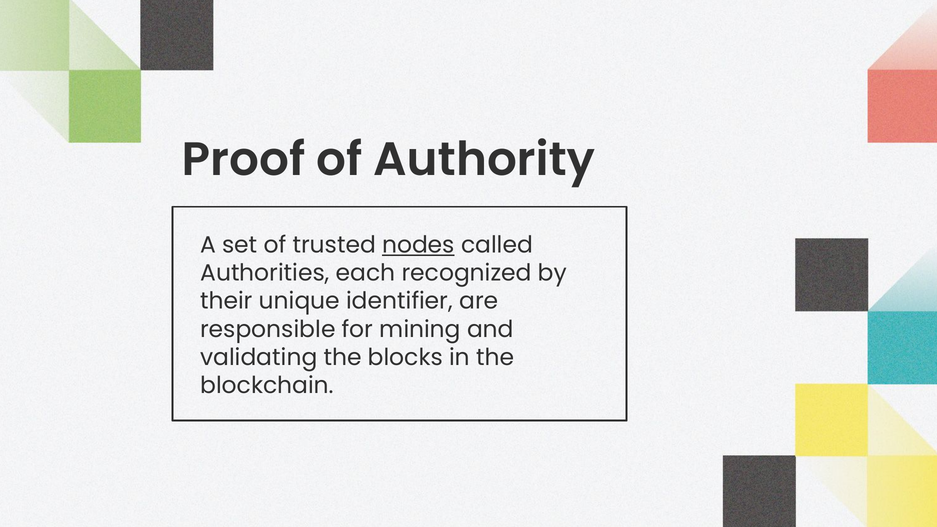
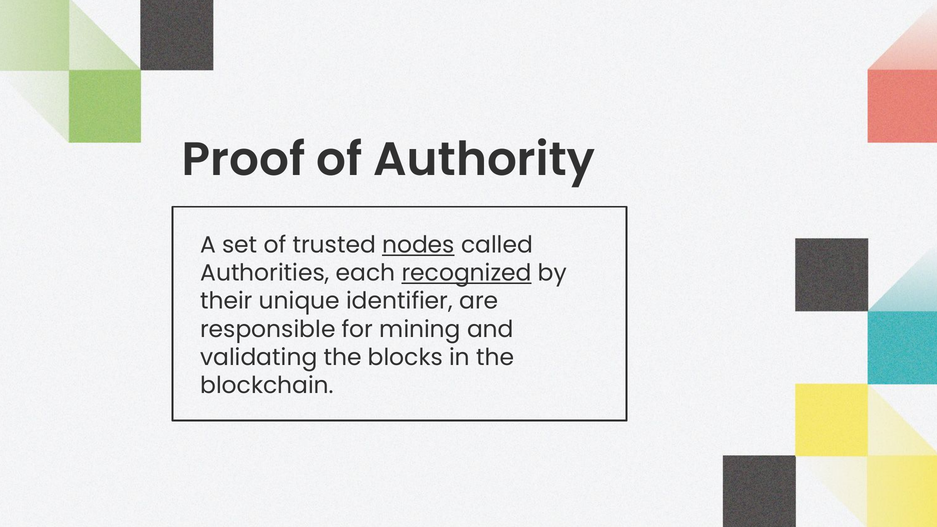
recognized underline: none -> present (467, 273)
